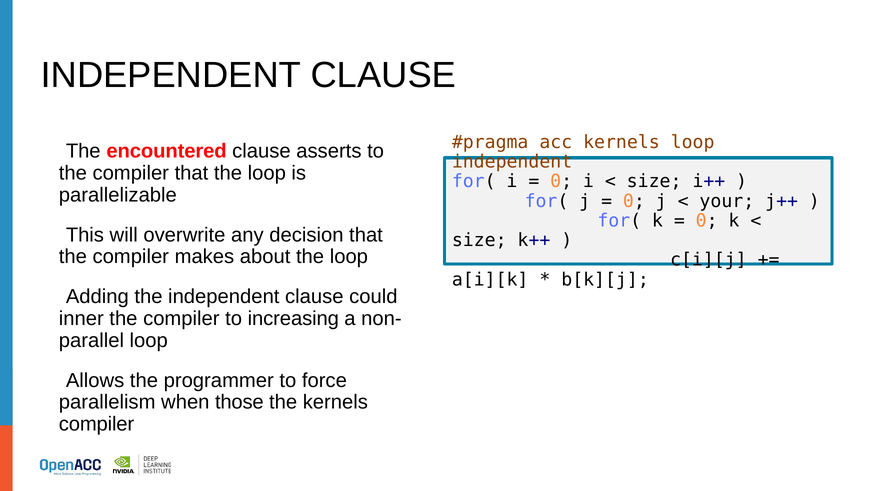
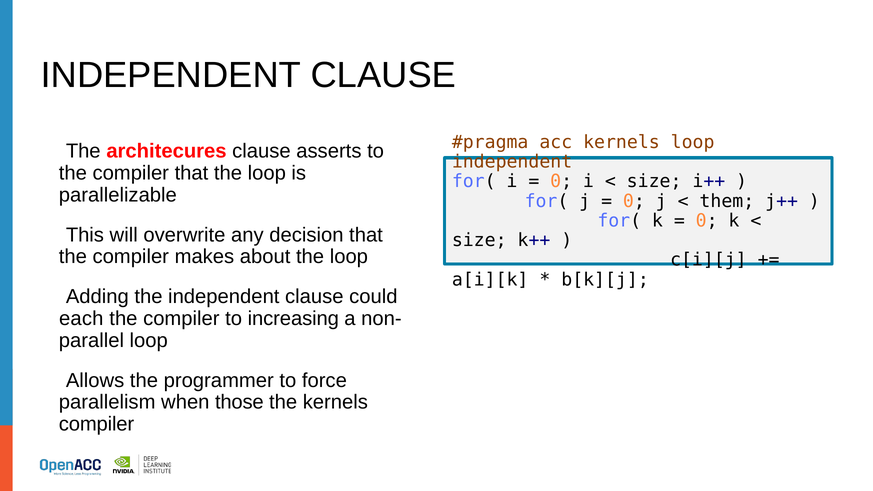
encountered: encountered -> architecures (166, 151)
your: your -> them (727, 201)
inner: inner -> each (81, 319)
